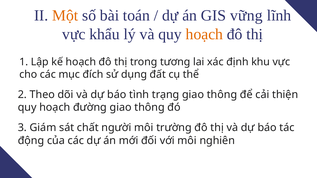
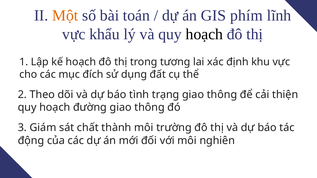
vững: vững -> phím (246, 16)
hoạch colour: orange -> black (204, 34)
người: người -> thành (116, 128)
